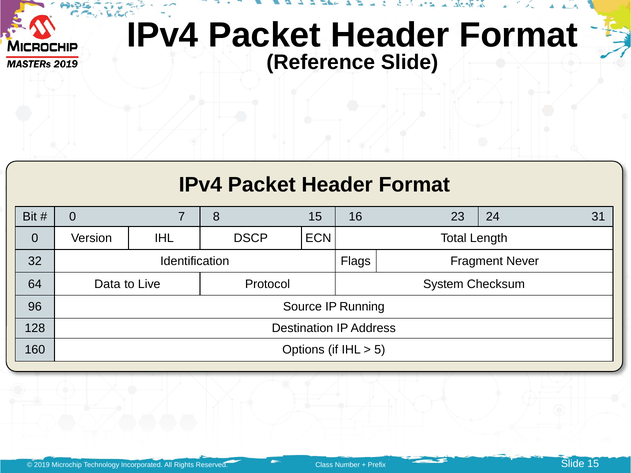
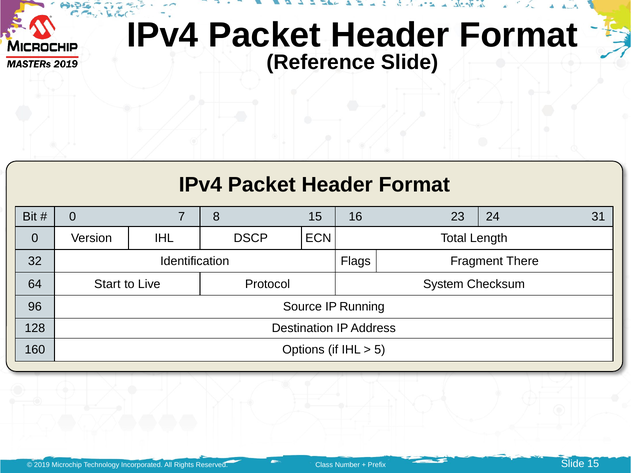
Never: Never -> There (523, 261)
Data: Data -> Start (107, 284)
